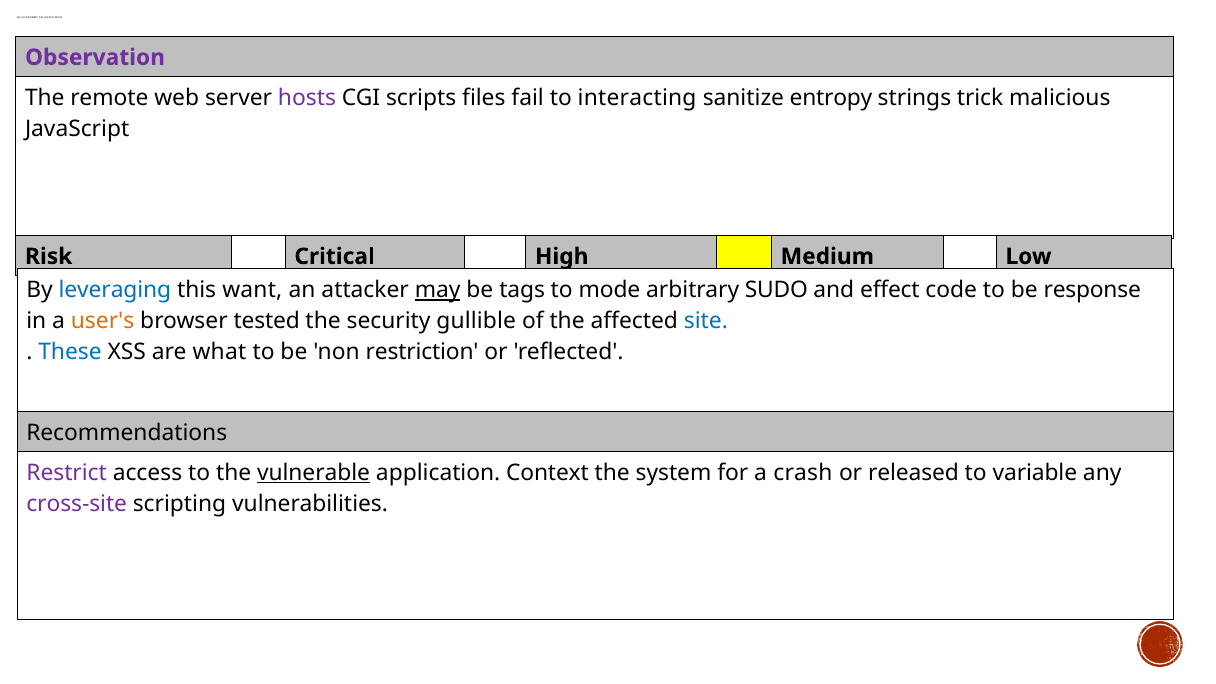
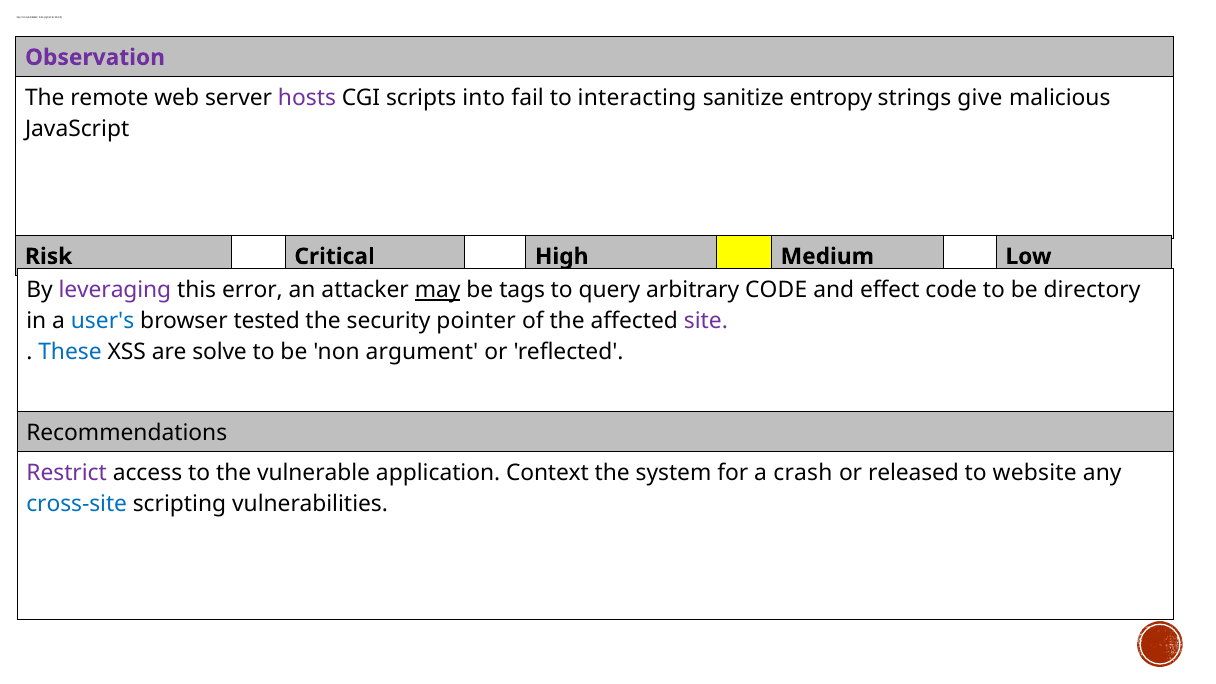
files: files -> into (484, 98)
trick: trick -> give (980, 98)
leveraging colour: blue -> purple (115, 290)
want: want -> error (252, 290)
mode: mode -> query (609, 290)
arbitrary SUDO: SUDO -> CODE (776, 290)
response: response -> directory (1092, 290)
user's colour: orange -> blue (103, 321)
gullible: gullible -> pointer (476, 321)
site colour: blue -> purple (706, 321)
what: what -> solve (220, 352)
restriction: restriction -> argument (422, 352)
vulnerable underline: present -> none (314, 473)
variable: variable -> website (1035, 473)
cross-site colour: purple -> blue (77, 504)
